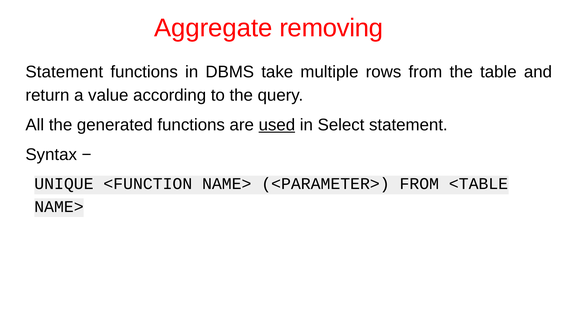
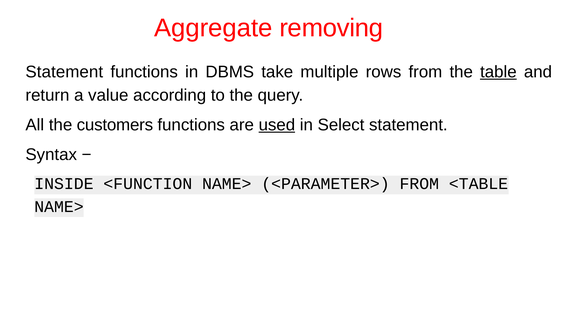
table underline: none -> present (498, 72)
generated: generated -> customers (115, 125)
UNIQUE: UNIQUE -> INSIDE (64, 184)
